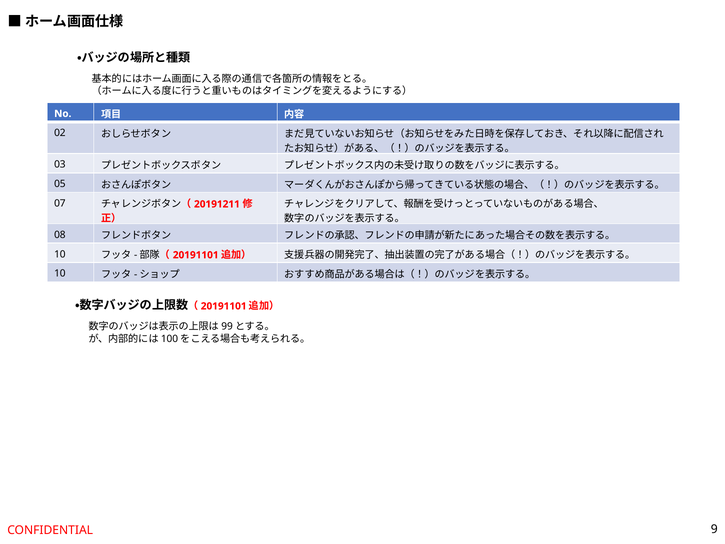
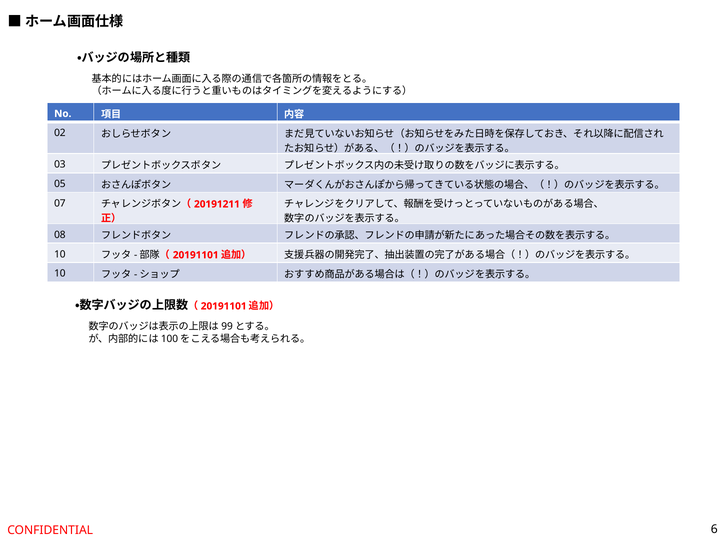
9: 9 -> 6 (714, 529)
